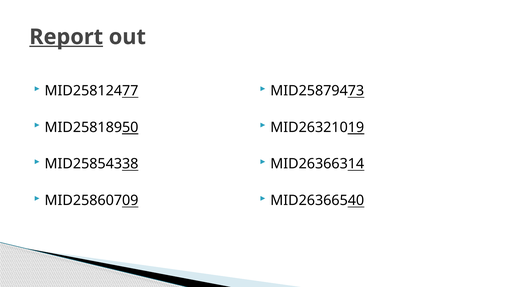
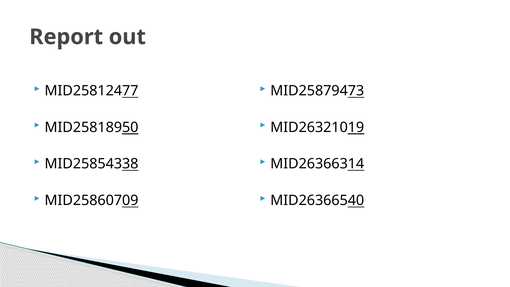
Report underline: present -> none (66, 37)
